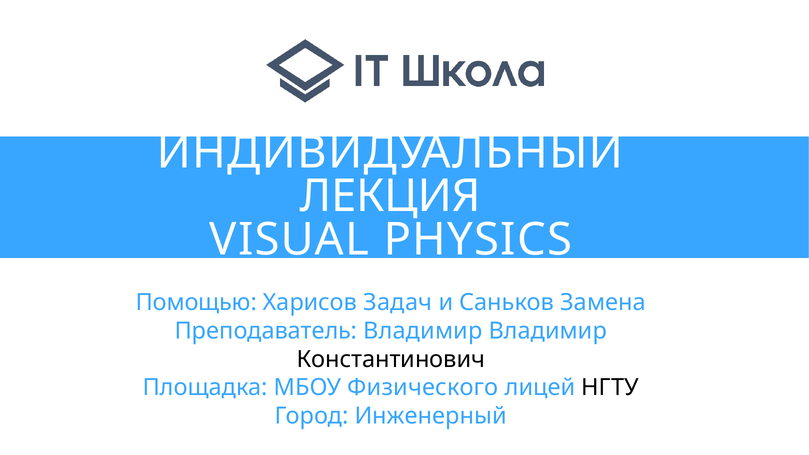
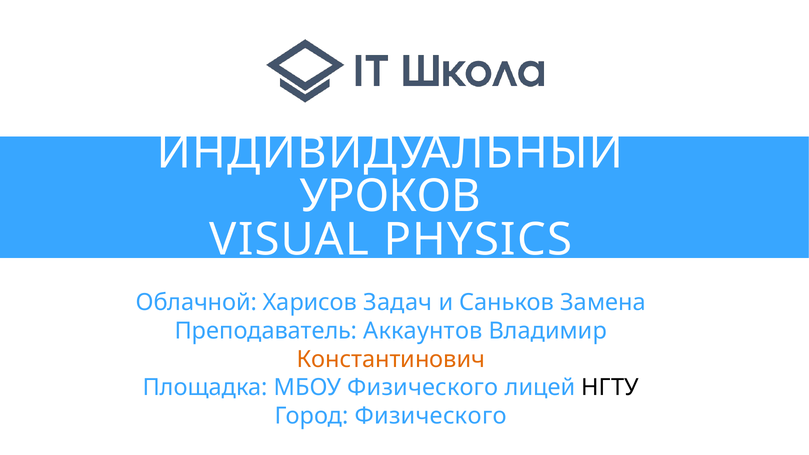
ЛЕКЦИЯ: ЛЕКЦИЯ -> УРОКОВ (390, 196)
Помощью: Помощью -> Облачной (196, 303)
Преподаватель Владимир: Владимир -> Аккаунтов (423, 331)
Константинович colour: black -> orange (391, 359)
Город Инженерный: Инженерный -> Физического (431, 416)
